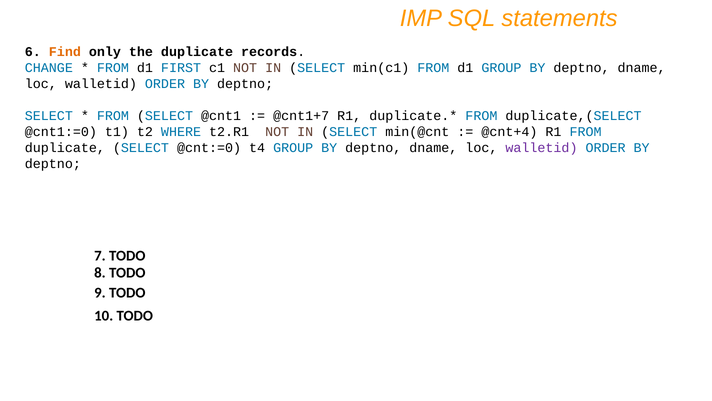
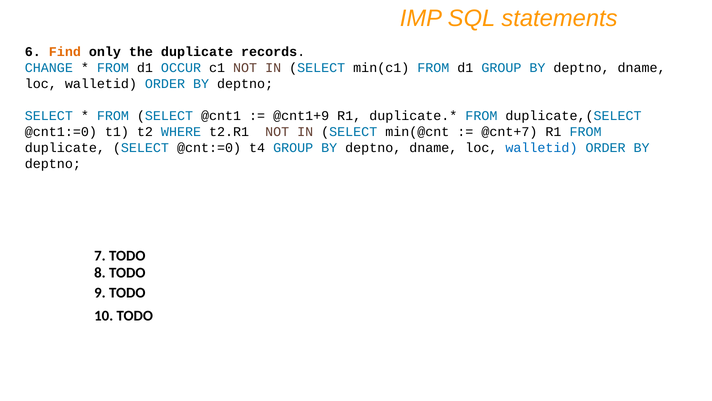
FIRST: FIRST -> OCCUR (181, 68)
@cnt1+7: @cnt1+7 -> @cnt1+9 (301, 116)
@cnt+4: @cnt+4 -> @cnt+7 (509, 132)
walletid colour: purple -> blue (541, 148)
